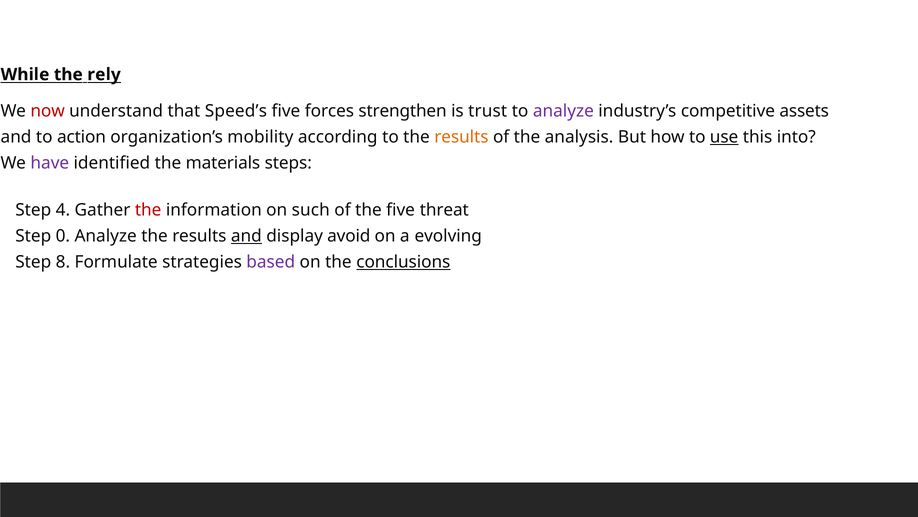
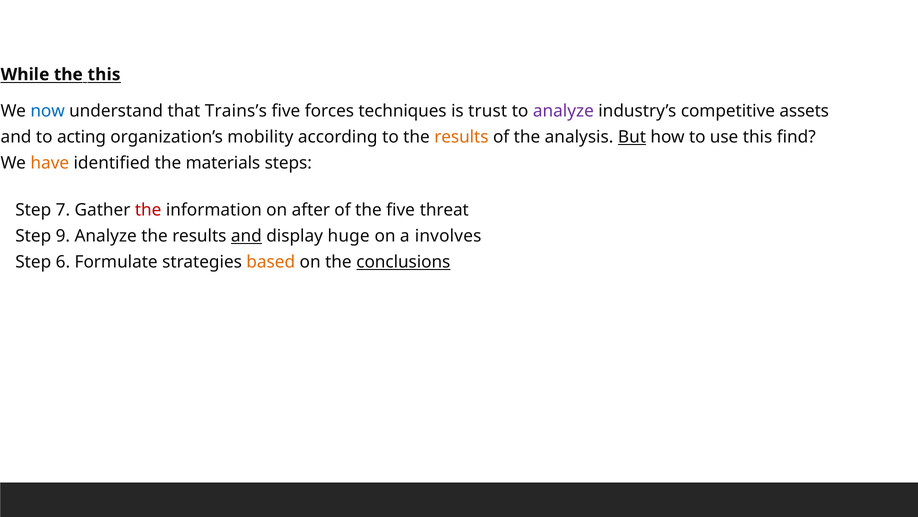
the rely: rely -> this (104, 74)
now colour: red -> blue (48, 111)
Speed’s: Speed’s -> Trains’s (236, 111)
strengthen: strengthen -> techniques (403, 111)
action: action -> acting (81, 137)
But underline: none -> present (632, 137)
use underline: present -> none (724, 137)
into: into -> find (796, 137)
have colour: purple -> orange (50, 163)
4: 4 -> 7 (63, 210)
such: such -> after (311, 210)
0: 0 -> 9 (63, 236)
avoid: avoid -> huge (349, 236)
evolving: evolving -> involves (448, 236)
8: 8 -> 6 (63, 262)
based colour: purple -> orange (271, 262)
